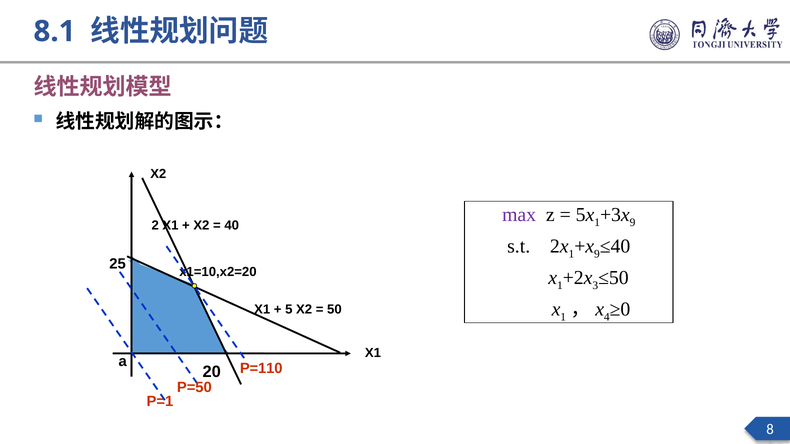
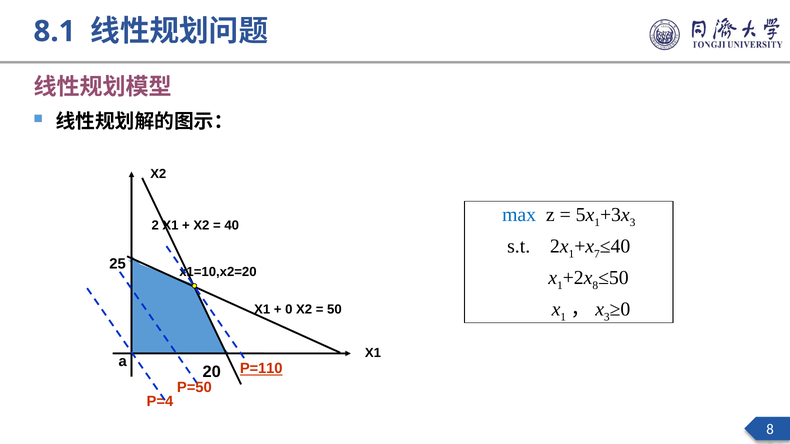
max colour: purple -> blue (519, 215)
9: 9 -> 3 (633, 223)
9: 9 -> 7 (597, 254)
3: 3 -> 8 (595, 286)
4: 4 -> 3 (607, 317)
5: 5 -> 0 (289, 309)
P=110 underline: none -> present (261, 369)
P=1: P=1 -> P=4 (160, 402)
